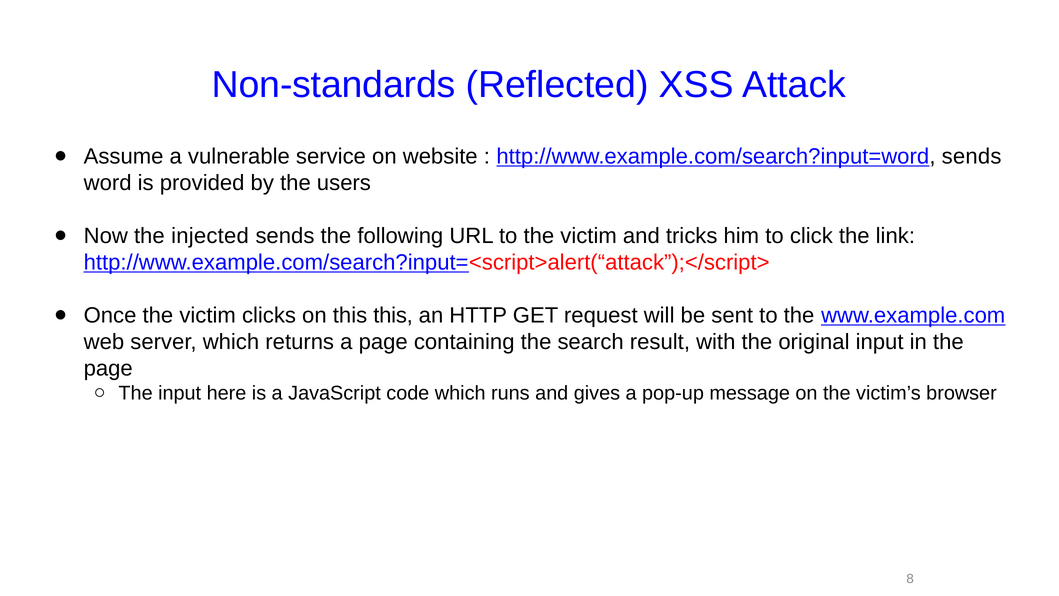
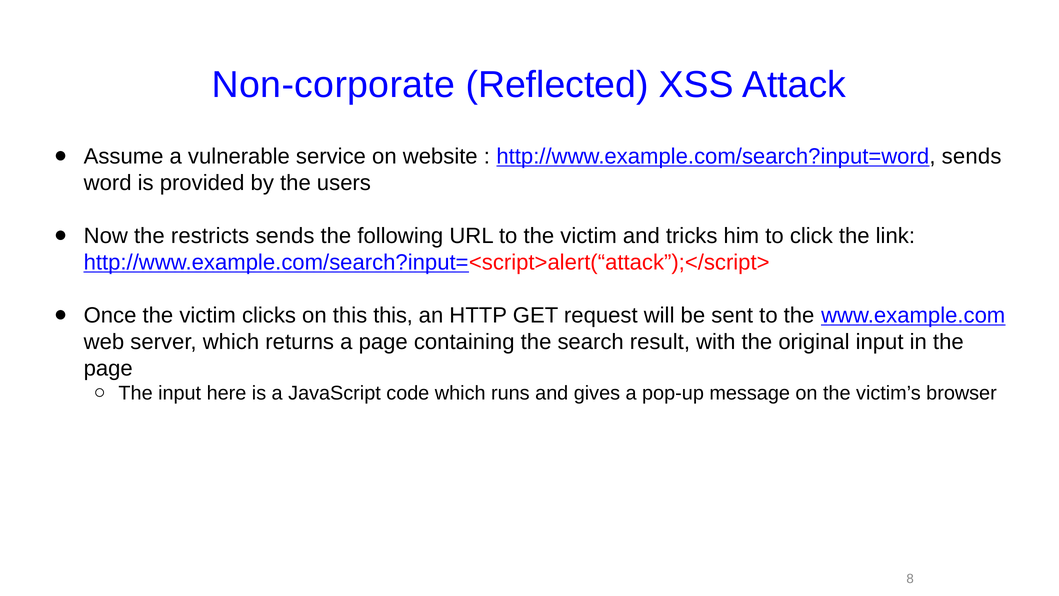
Non-standards: Non-standards -> Non-corporate (333, 85)
injected: injected -> restricts (210, 236)
